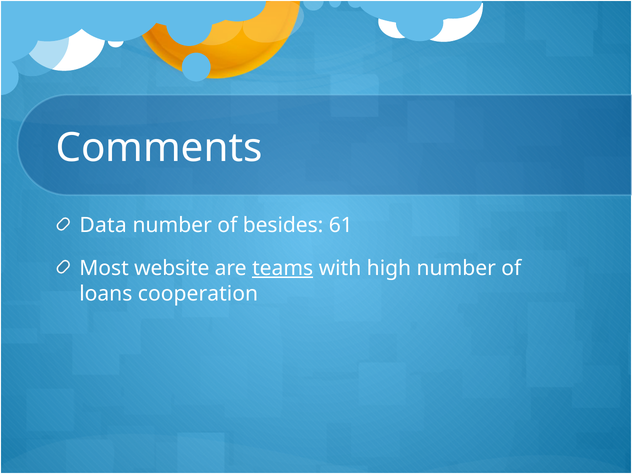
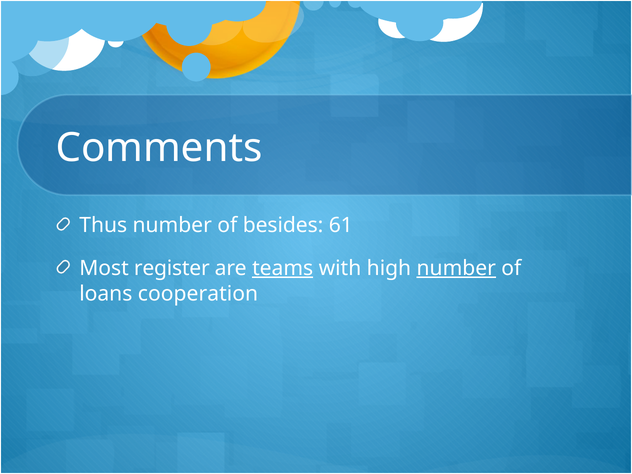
Data: Data -> Thus (103, 225)
website: website -> register (172, 268)
number underline: none -> present (456, 268)
